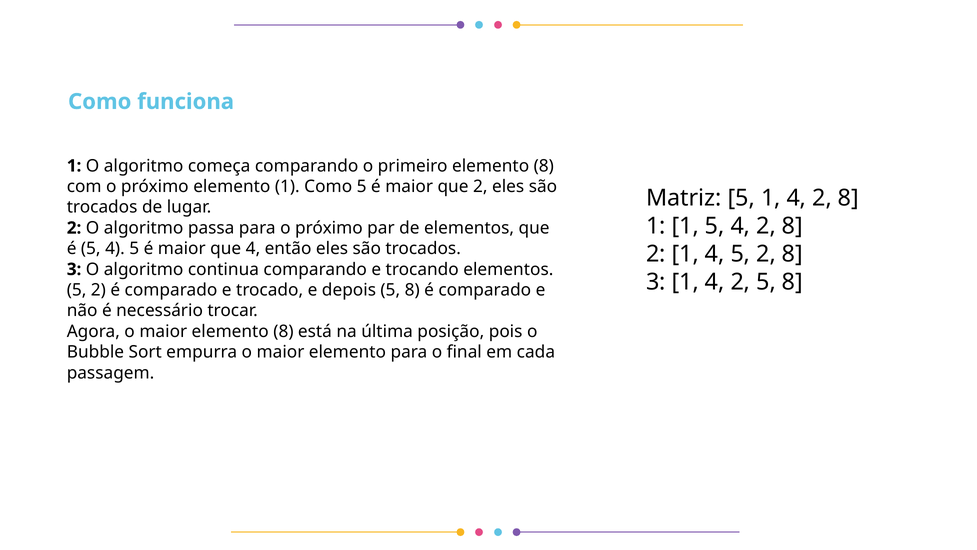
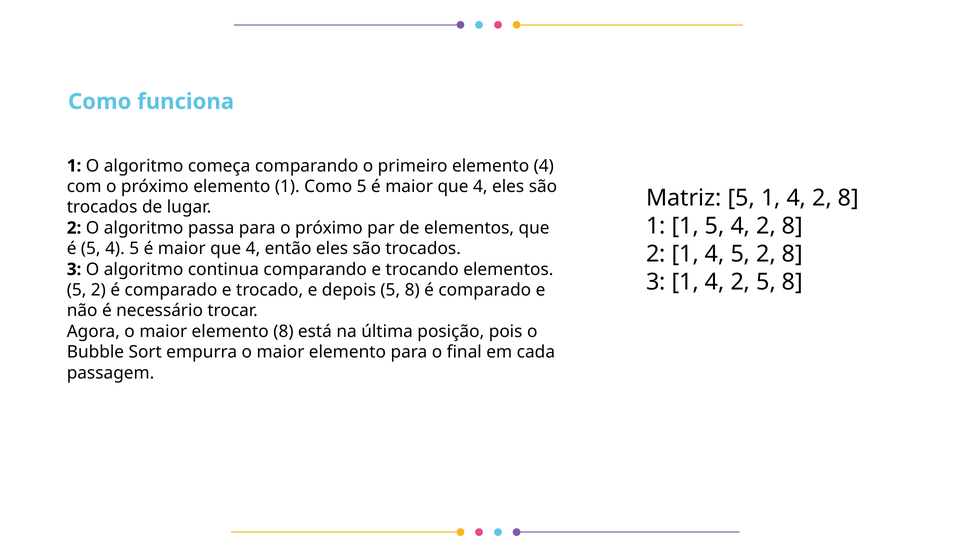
primeiro elemento 8: 8 -> 4 (544, 166)
2: 2 -> 4 (480, 186)
